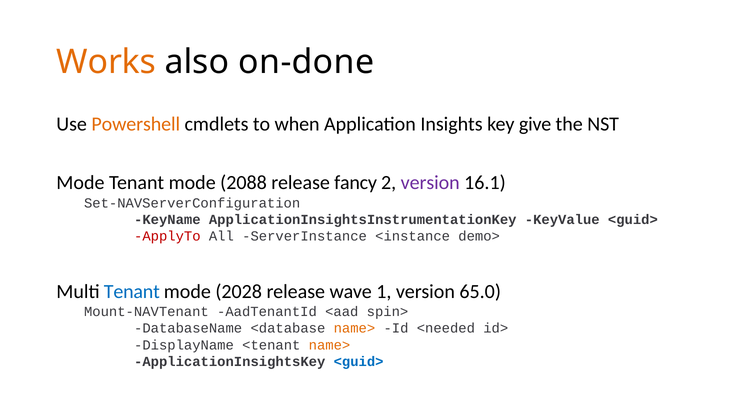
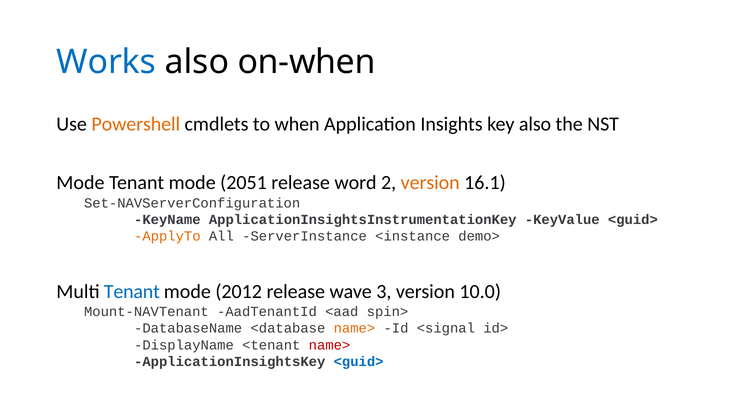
Works colour: orange -> blue (106, 62)
on-done: on-done -> on-when (307, 62)
key give: give -> also (535, 124)
2088: 2088 -> 2051 (244, 183)
fancy: fancy -> word (356, 183)
version colour: purple -> orange (430, 183)
ApplyTo colour: red -> orange (167, 236)
2028: 2028 -> 2012 (239, 291)
1: 1 -> 3 (384, 291)
65.0: 65.0 -> 10.0 (480, 291)
<needed: <needed -> <signal (446, 328)
name> colour: orange -> red (329, 345)
